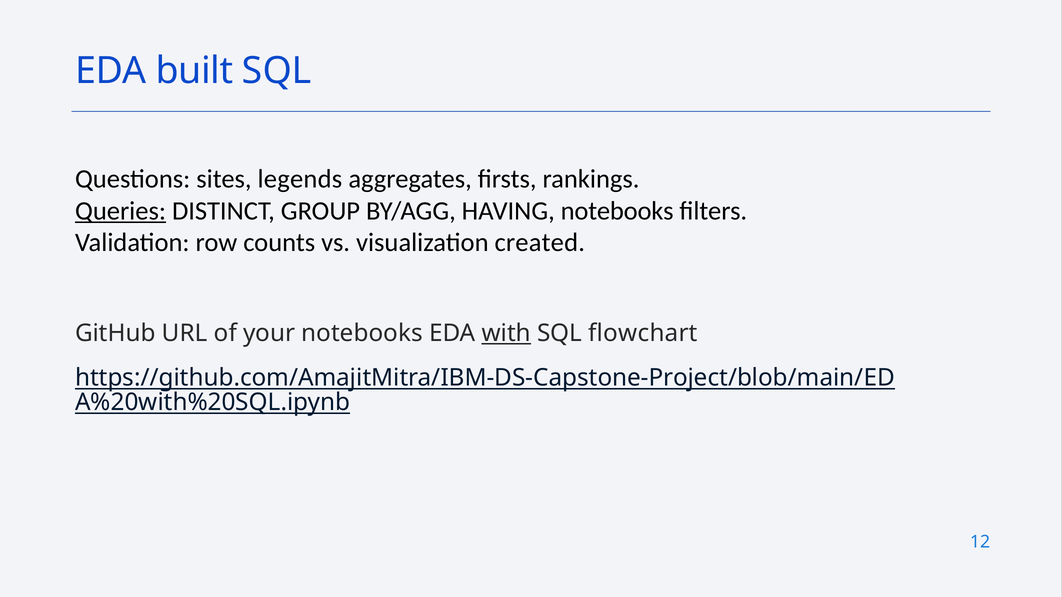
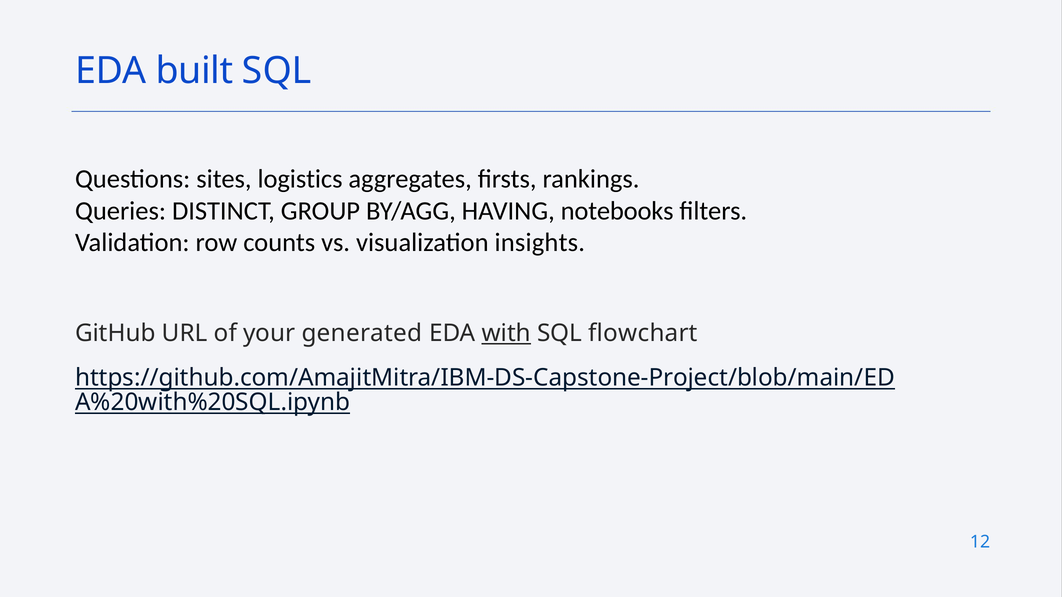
legends: legends -> logistics (300, 179)
Queries underline: present -> none (121, 211)
created: created -> insights (540, 243)
your notebooks: notebooks -> generated (362, 333)
